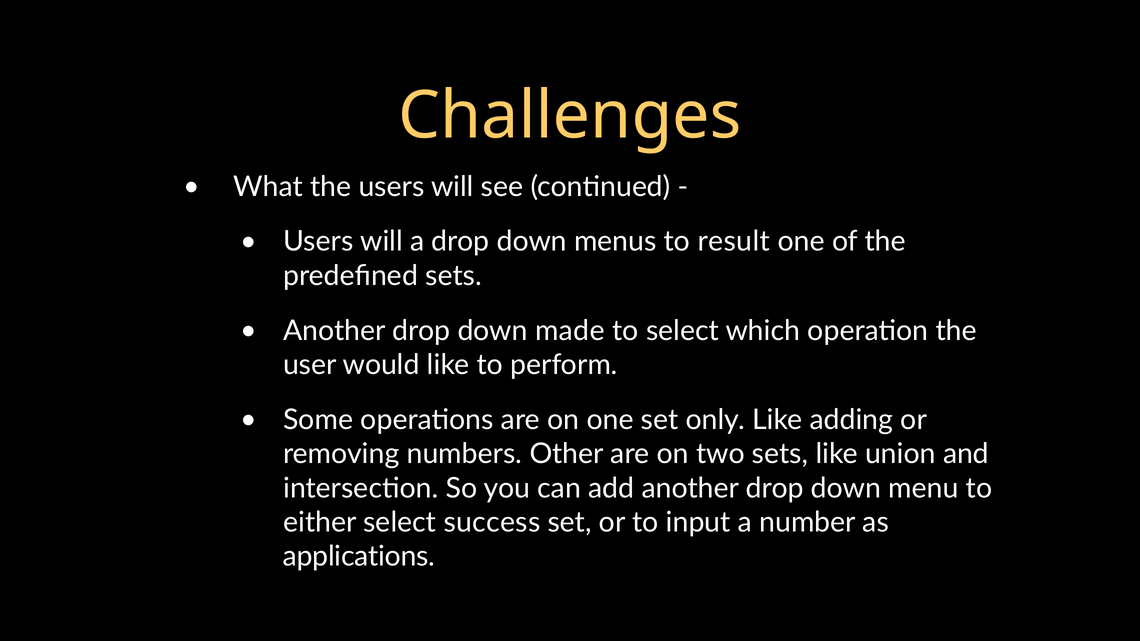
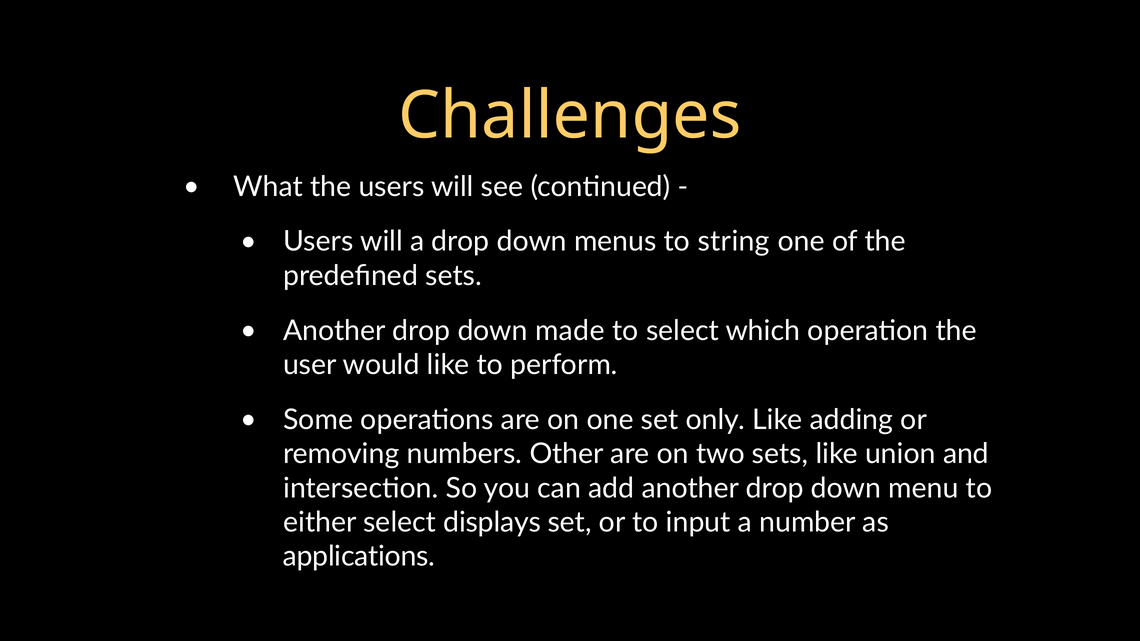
result: result -> string (734, 242)
success: success -> displays (492, 523)
